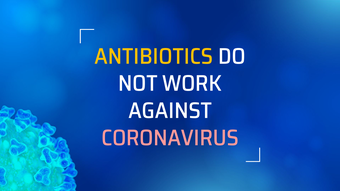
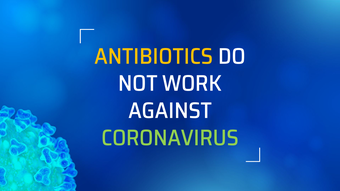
CORONAVIRUS colour: pink -> light green (170, 138)
